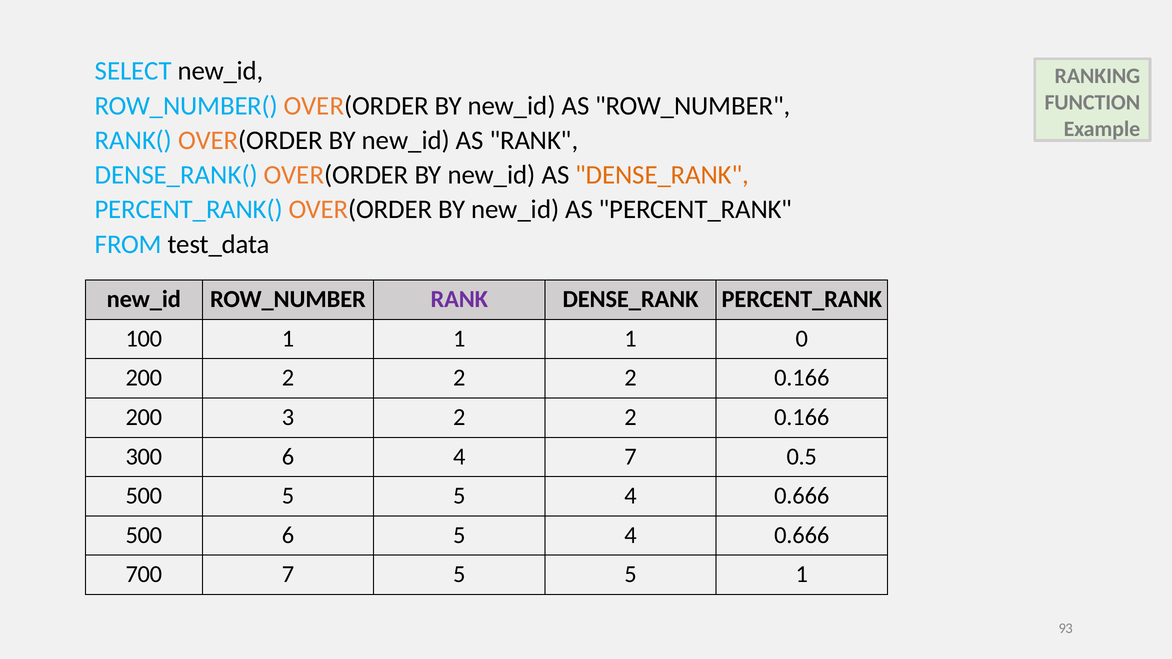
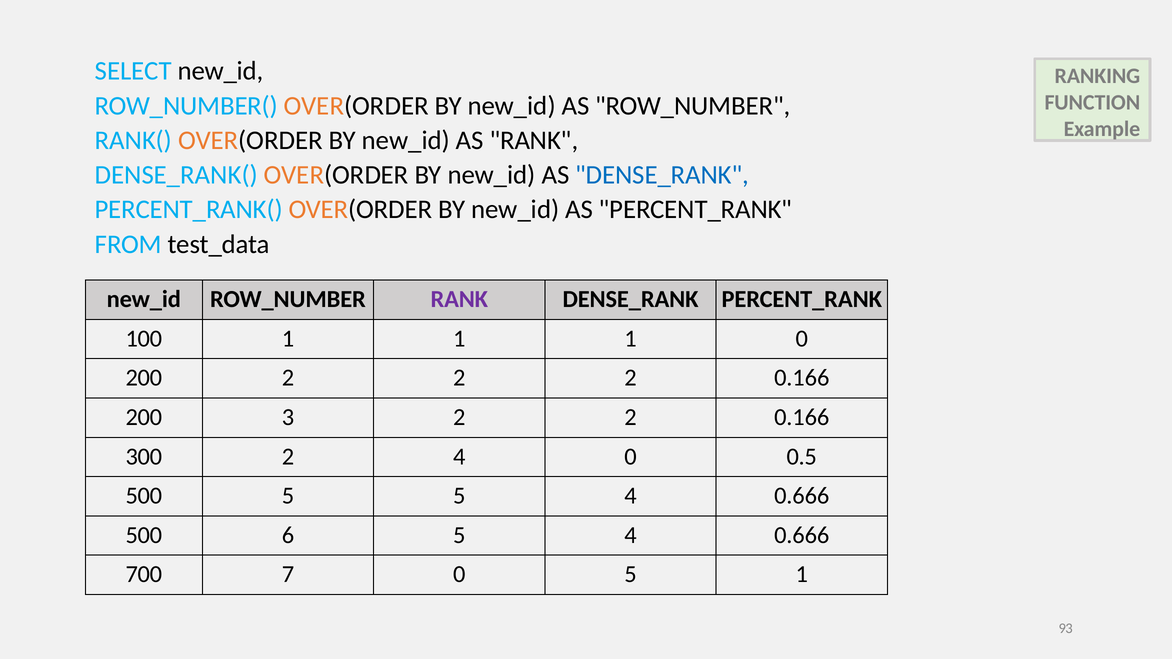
DENSE_RANK colour: orange -> blue (662, 175)
300 6: 6 -> 2 (288, 457)
4 7: 7 -> 0 (630, 457)
7 5: 5 -> 0 (459, 575)
